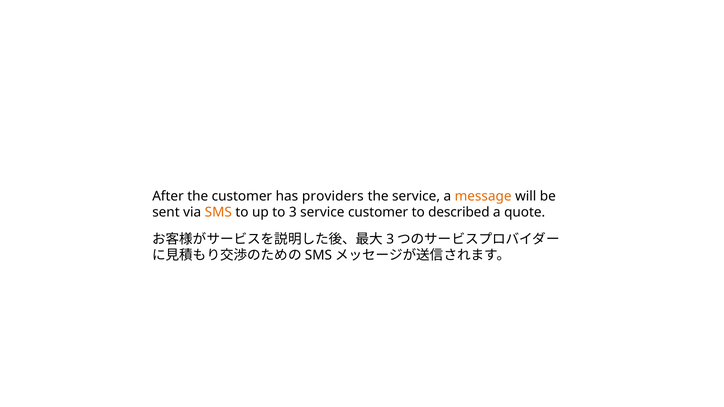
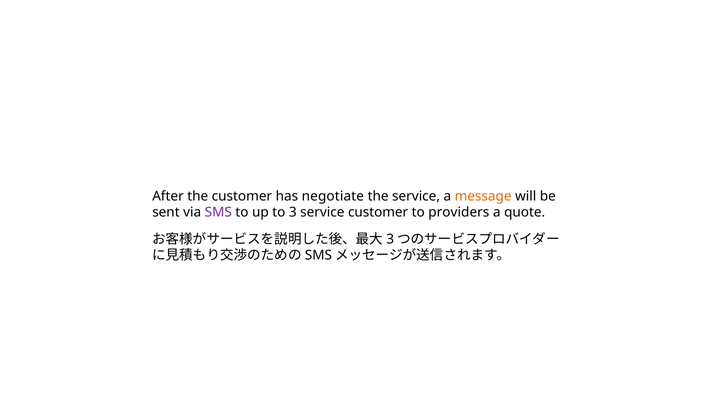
providers: providers -> negotiate (333, 196)
SMS colour: orange -> purple (218, 212)
described: described -> providers (459, 212)
